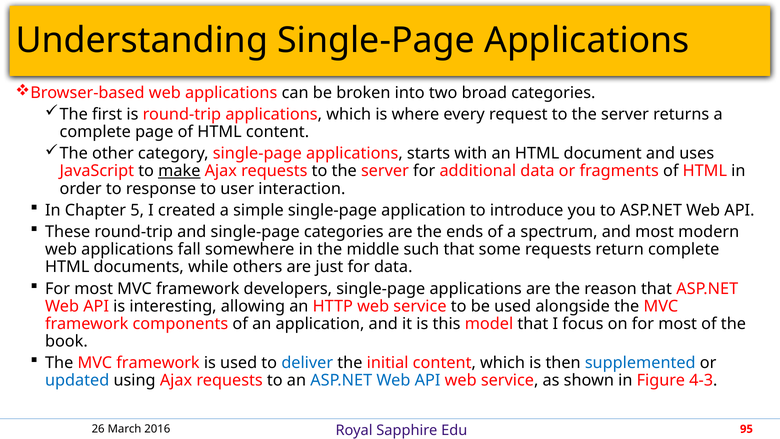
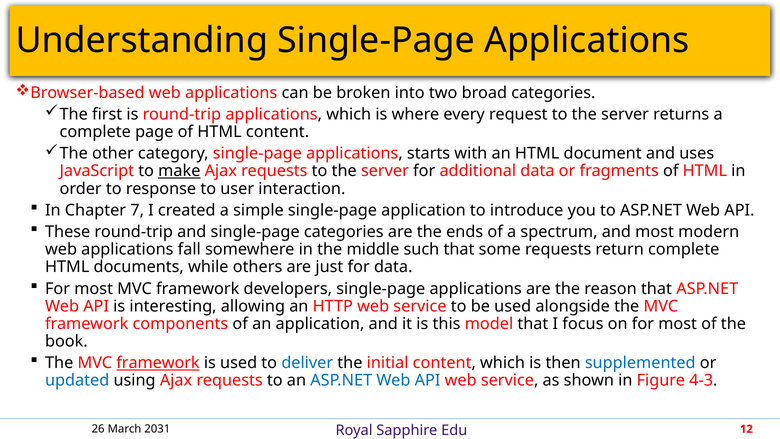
5: 5 -> 7 (137, 210)
framework underline: none -> present (158, 363)
2016: 2016 -> 2031 (157, 429)
95: 95 -> 12 (746, 429)
